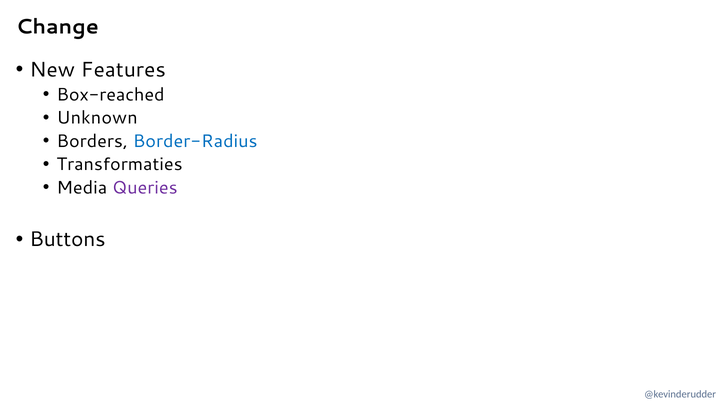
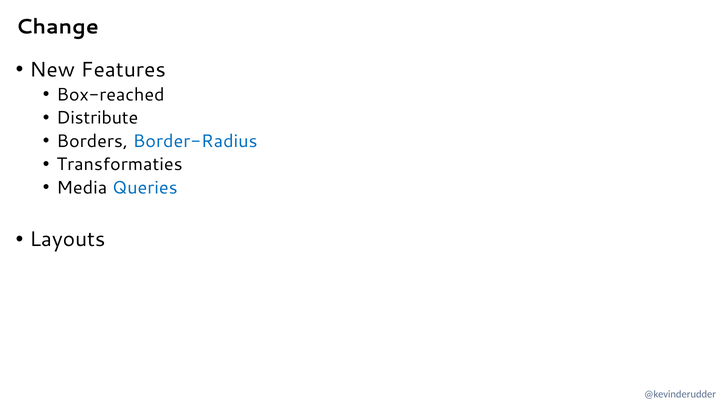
Unknown: Unknown -> Distribute (97, 118)
Queries colour: purple -> blue (145, 188)
Buttons: Buttons -> Layouts (67, 240)
